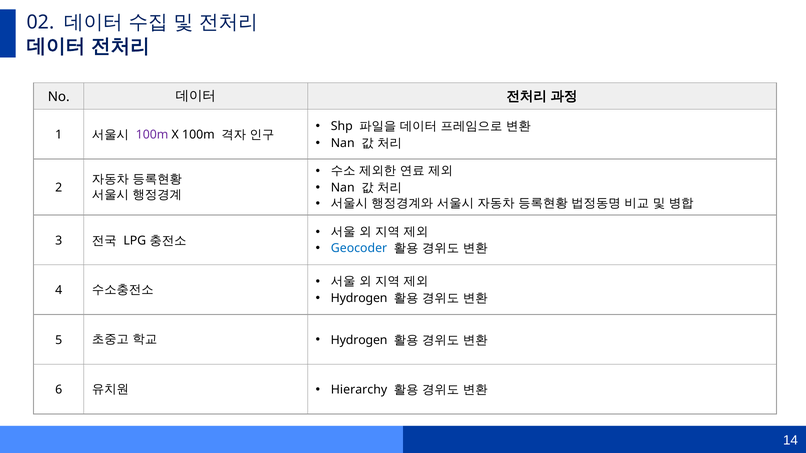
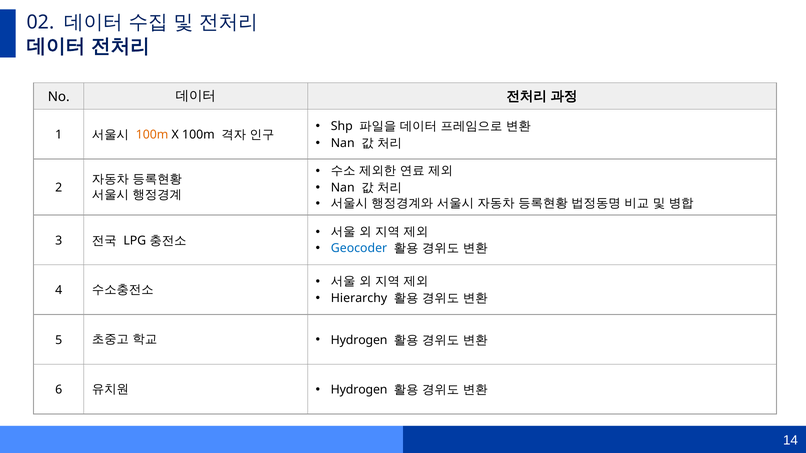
100m colour: purple -> orange (152, 135)
Hydrogen: Hydrogen -> Hierarchy (359, 298)
Hierarchy: Hierarchy -> Hydrogen (359, 390)
